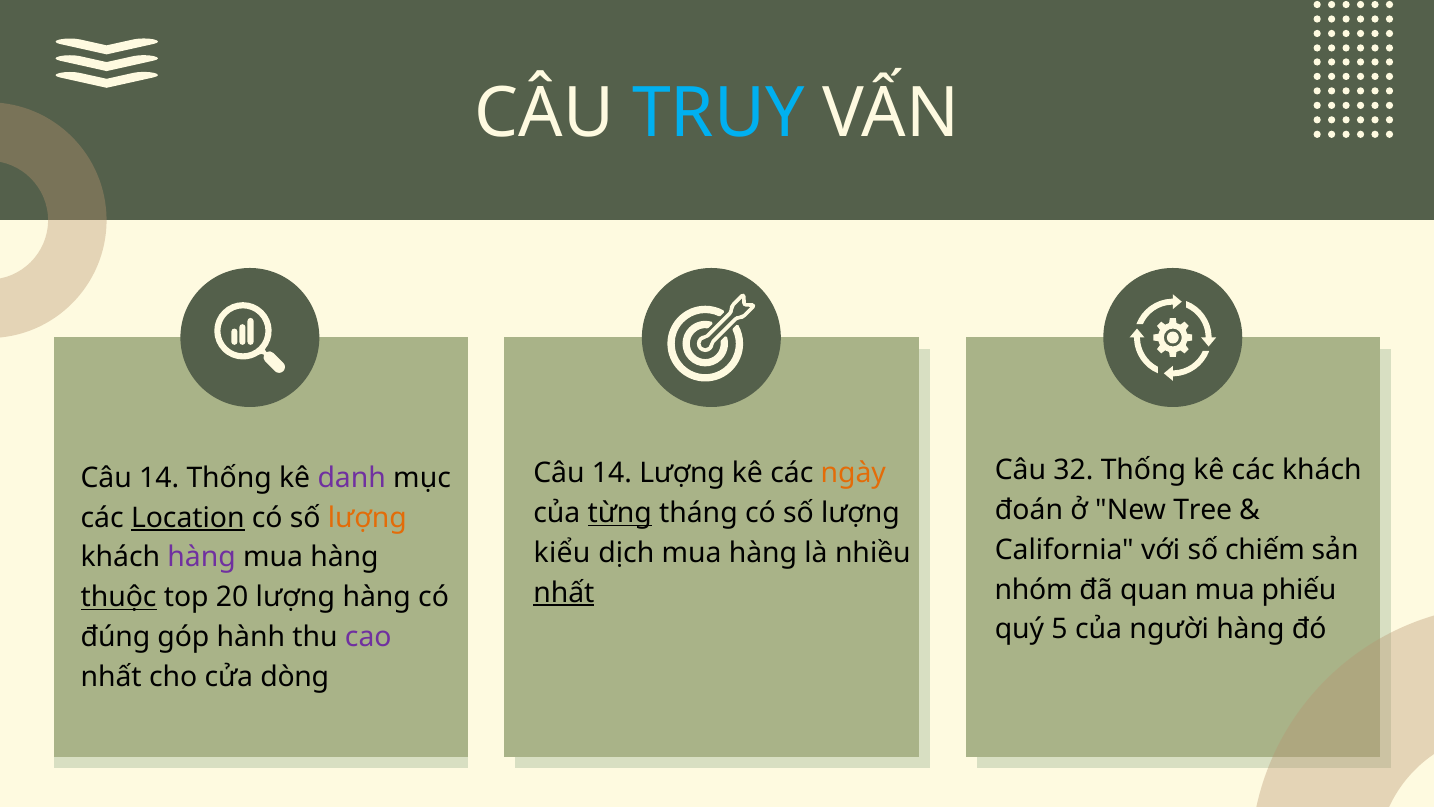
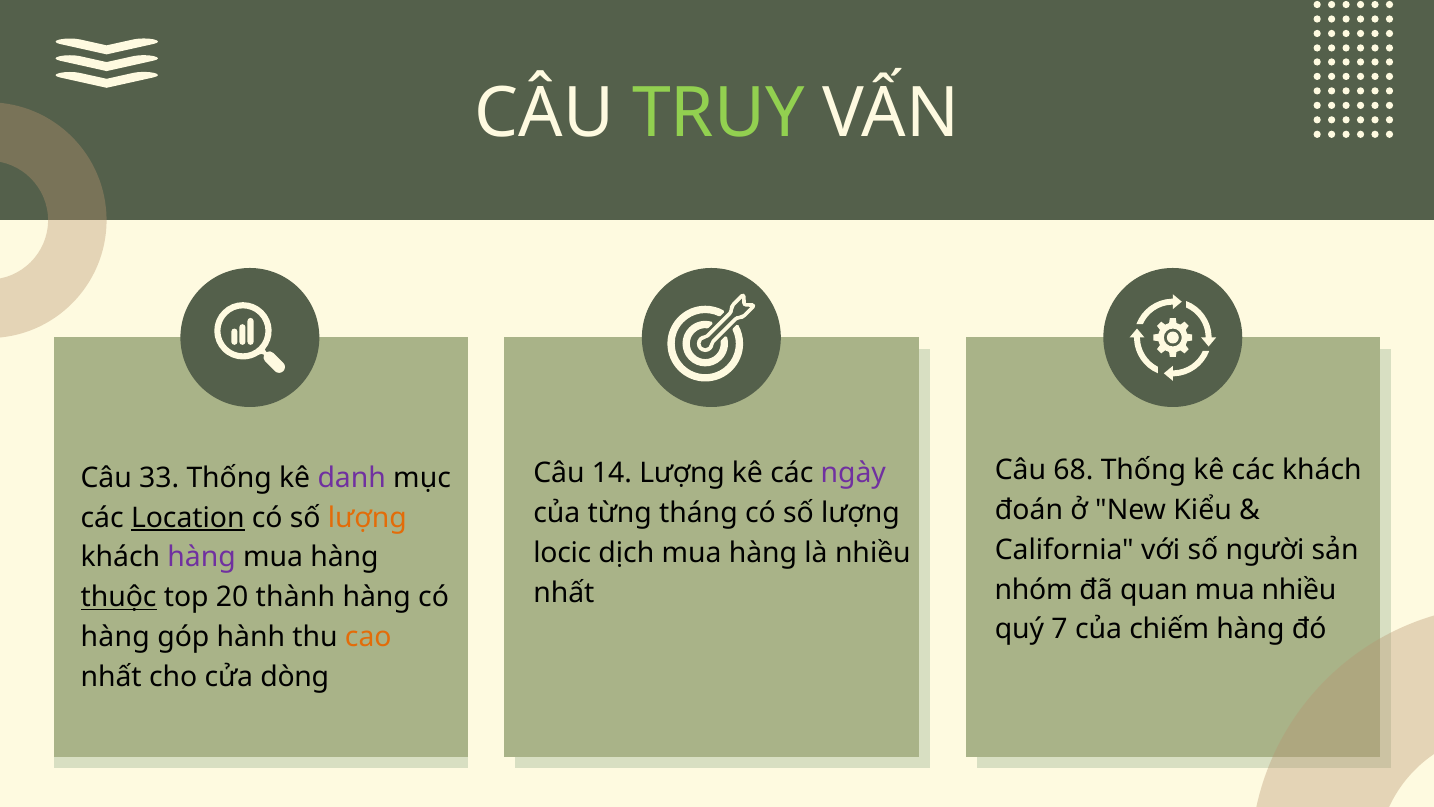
TRUY colour: light blue -> light green (718, 113)
32: 32 -> 68 (1073, 470)
ngày colour: orange -> purple (853, 473)
14: 14 -> 33 (159, 478)
Tree: Tree -> Kiểu (1203, 510)
từng underline: present -> none (620, 513)
chiếm: chiếm -> người (1265, 550)
kiểu: kiểu -> locic (562, 553)
mua phiếu: phiếu -> nhiều (1299, 590)
nhất underline: present -> none (564, 592)
20 lượng: lượng -> thành (295, 597)
5: 5 -> 7 (1060, 629)
người: người -> chiếm (1169, 629)
đúng: đúng -> hàng (115, 637)
cao colour: purple -> orange (368, 637)
